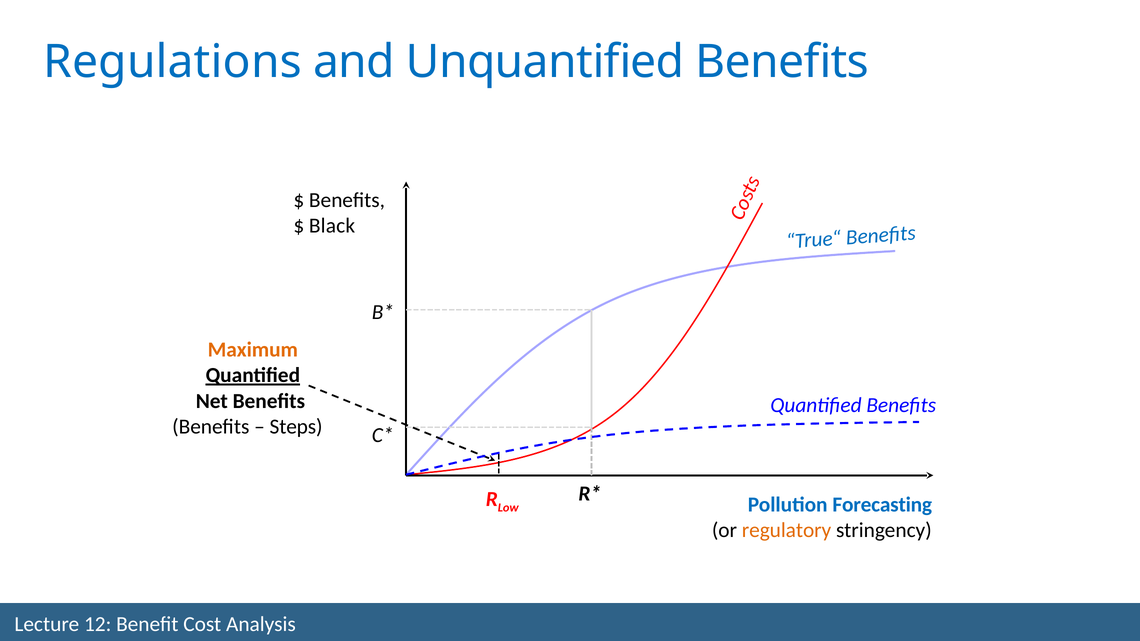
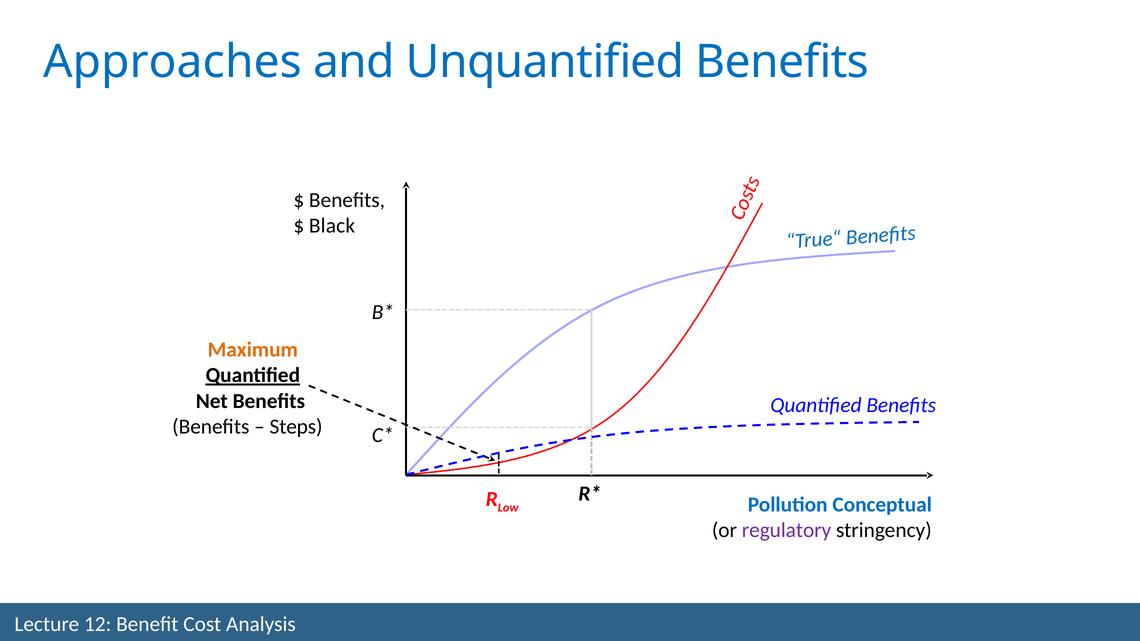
Regulations: Regulations -> Approaches (173, 62)
Forecasting: Forecasting -> Conceptual (882, 505)
regulatory colour: orange -> purple (787, 530)
